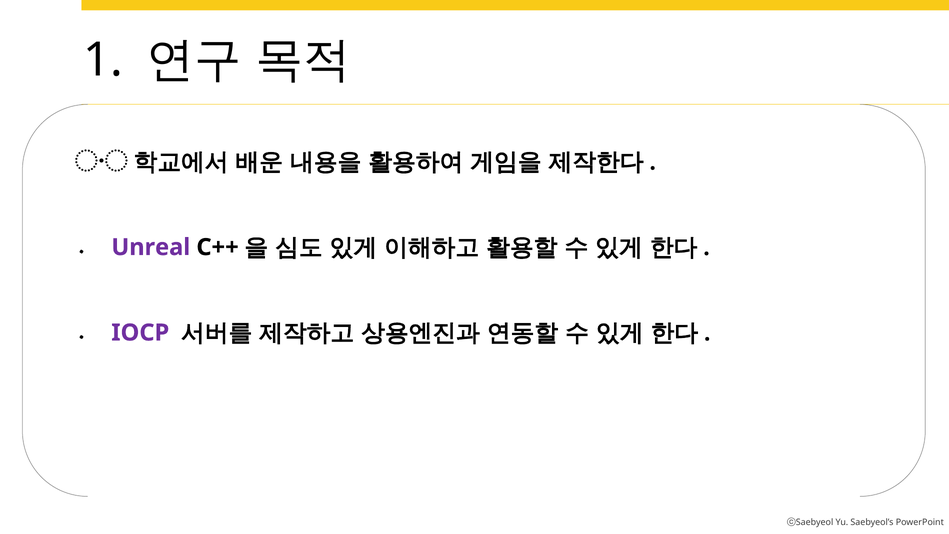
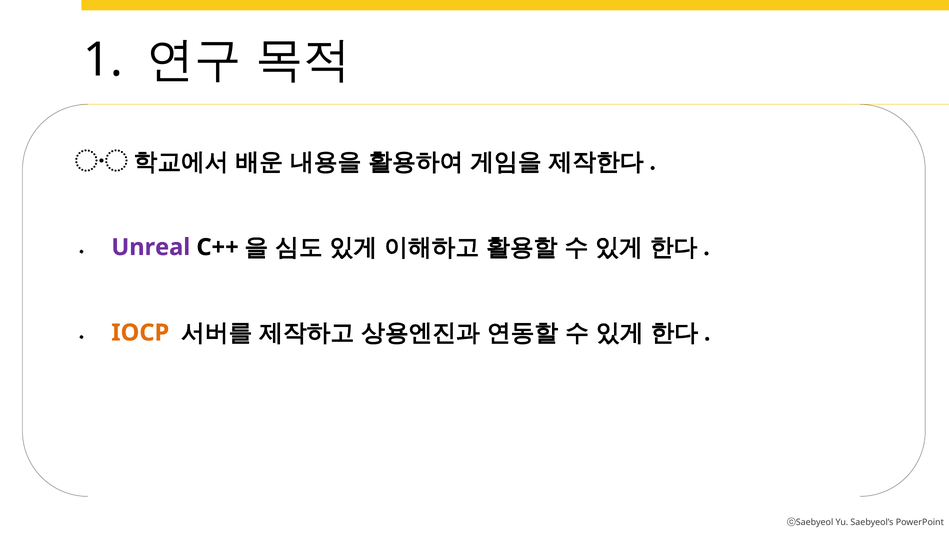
IOCP colour: purple -> orange (140, 333)
